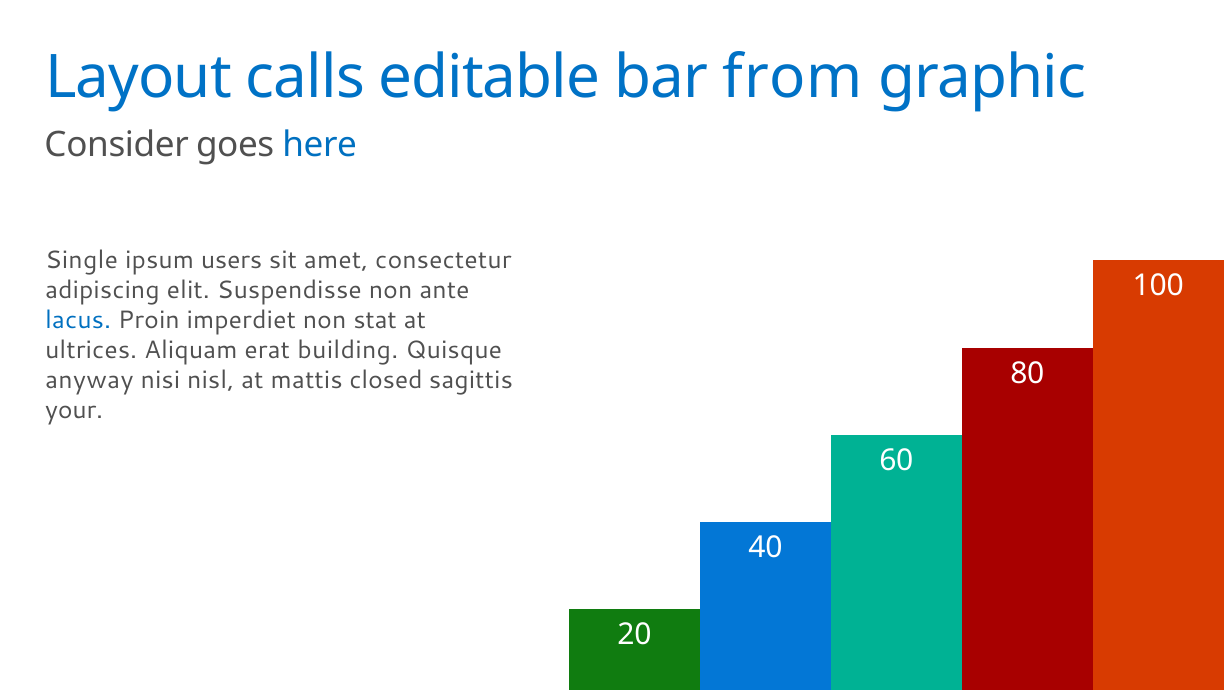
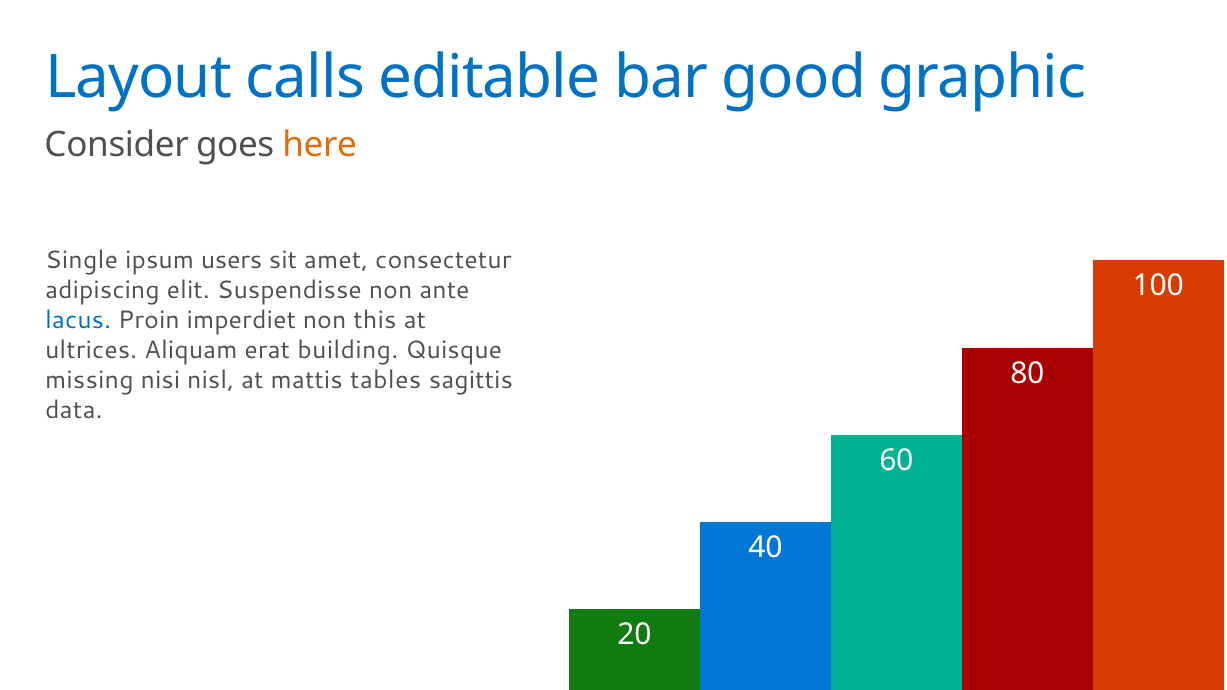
from: from -> good (794, 77)
here colour: blue -> orange (320, 145)
stat: stat -> this (375, 321)
anyway: anyway -> missing (89, 381)
closed: closed -> tables (386, 381)
your: your -> data (74, 411)
